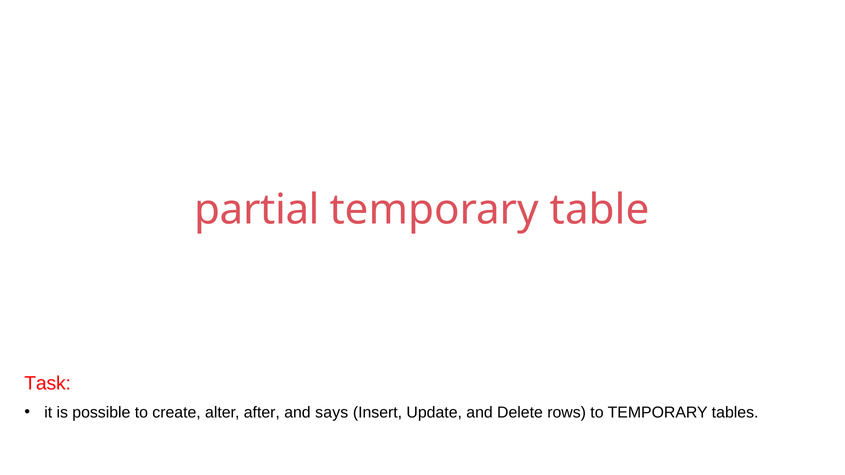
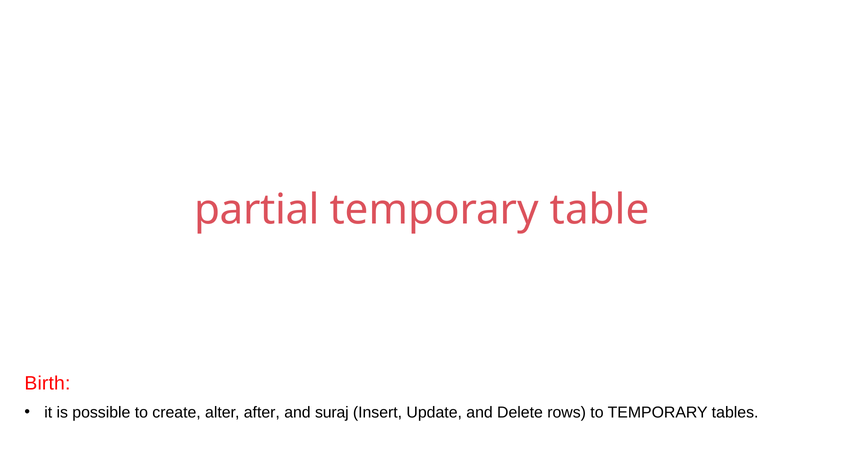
Task: Task -> Birth (47, 384)
says: says -> suraj (332, 413)
